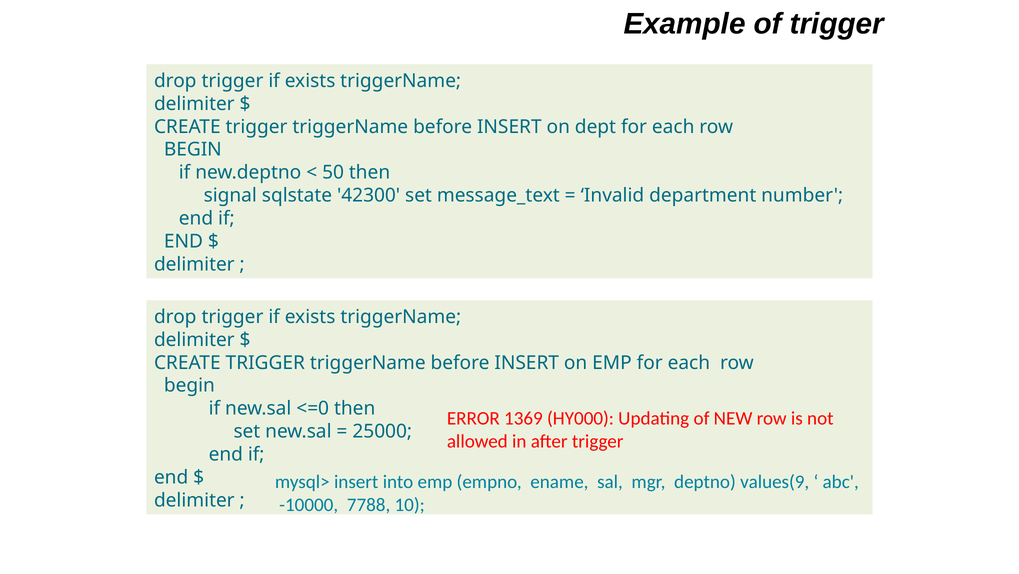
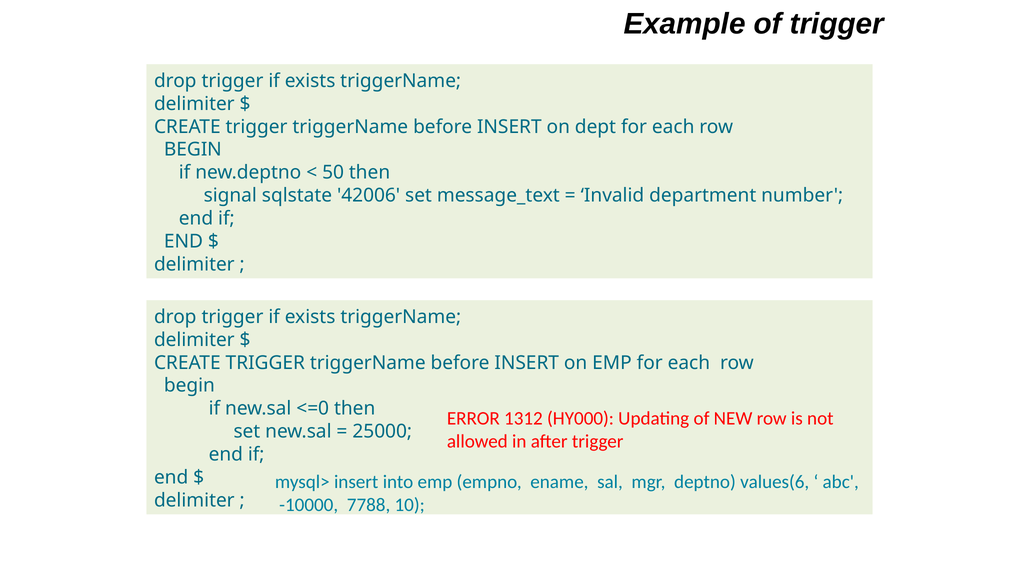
42300: 42300 -> 42006 (369, 195)
1369: 1369 -> 1312 (523, 418)
values(9: values(9 -> values(6 (775, 482)
